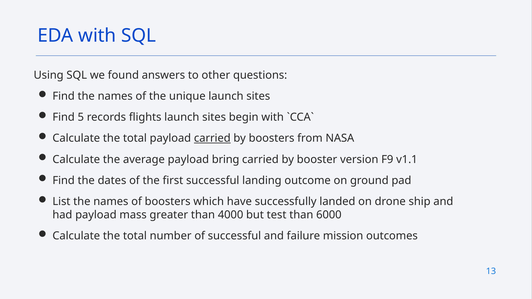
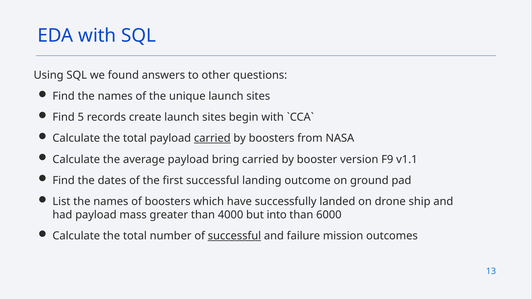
flights: flights -> create (145, 117)
test: test -> into (277, 215)
successful underline: none -> present (234, 236)
